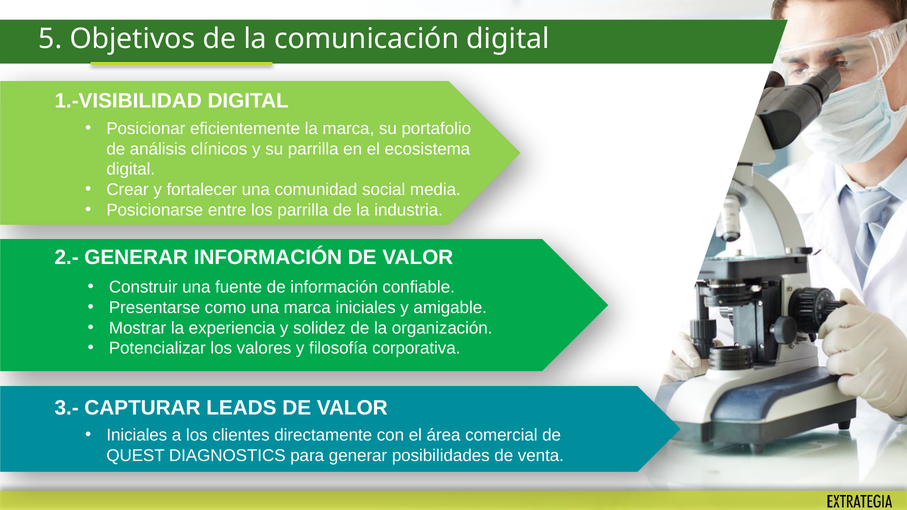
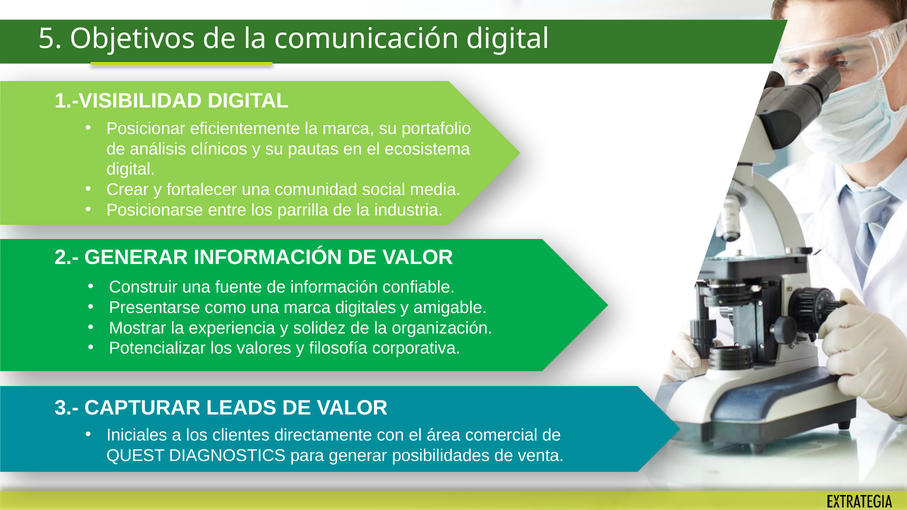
su parrilla: parrilla -> pautas (313, 149)
marca iniciales: iniciales -> digitales (366, 308)
